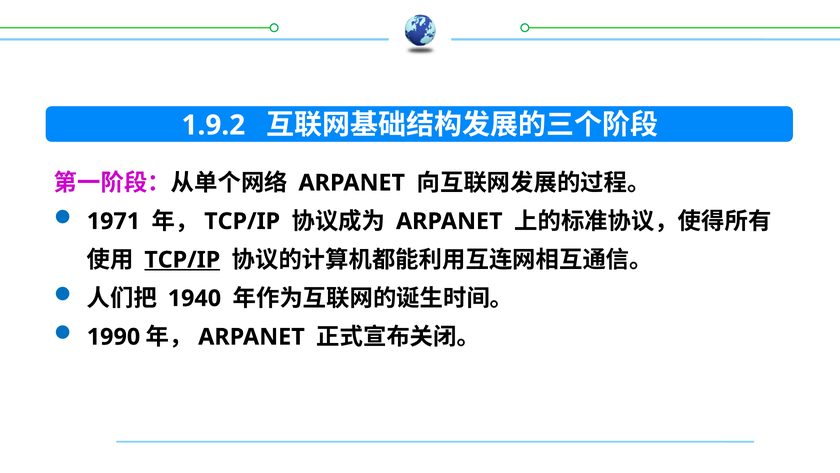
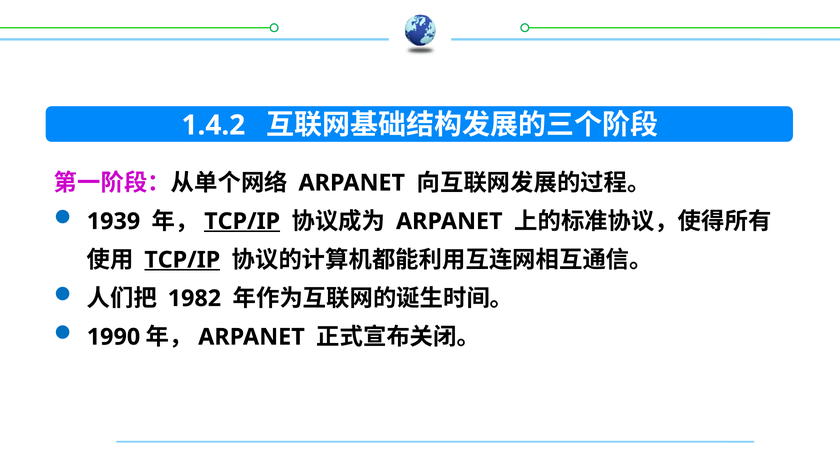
1.9.2: 1.9.2 -> 1.4.2 (213, 125)
1971: 1971 -> 1939 (113, 221)
TCP/IP underline: none -> present (242, 221)
1940: 1940 -> 1982 (194, 298)
